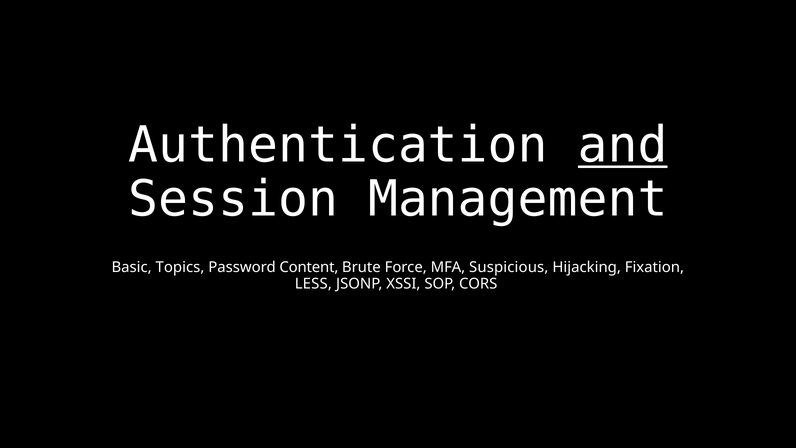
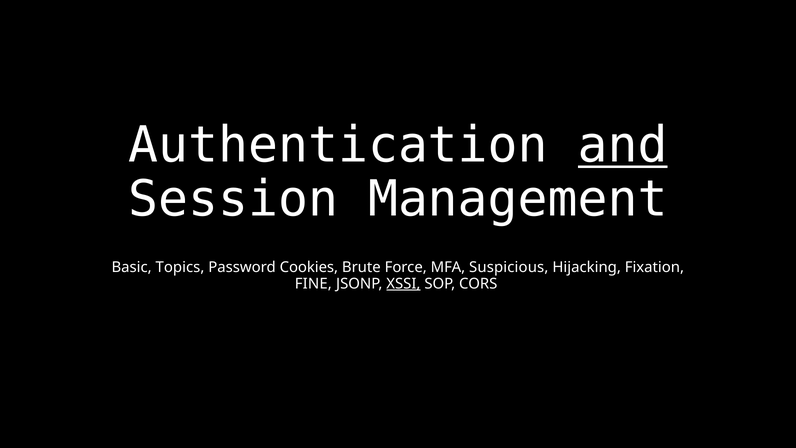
Content: Content -> Cookies (309, 267)
LESS: LESS -> FINE (313, 284)
XSSI underline: none -> present (403, 284)
